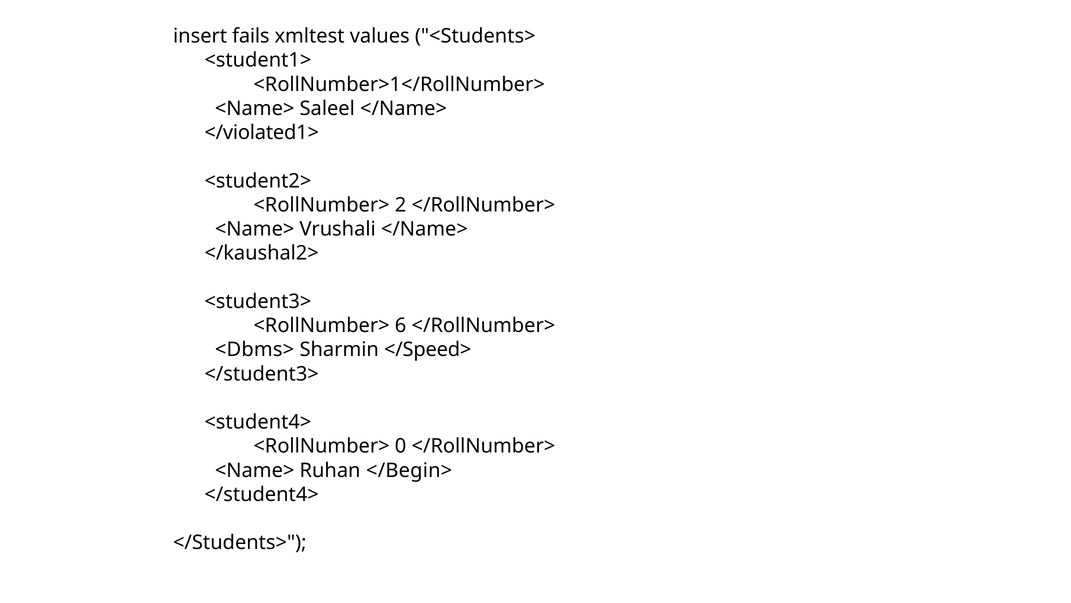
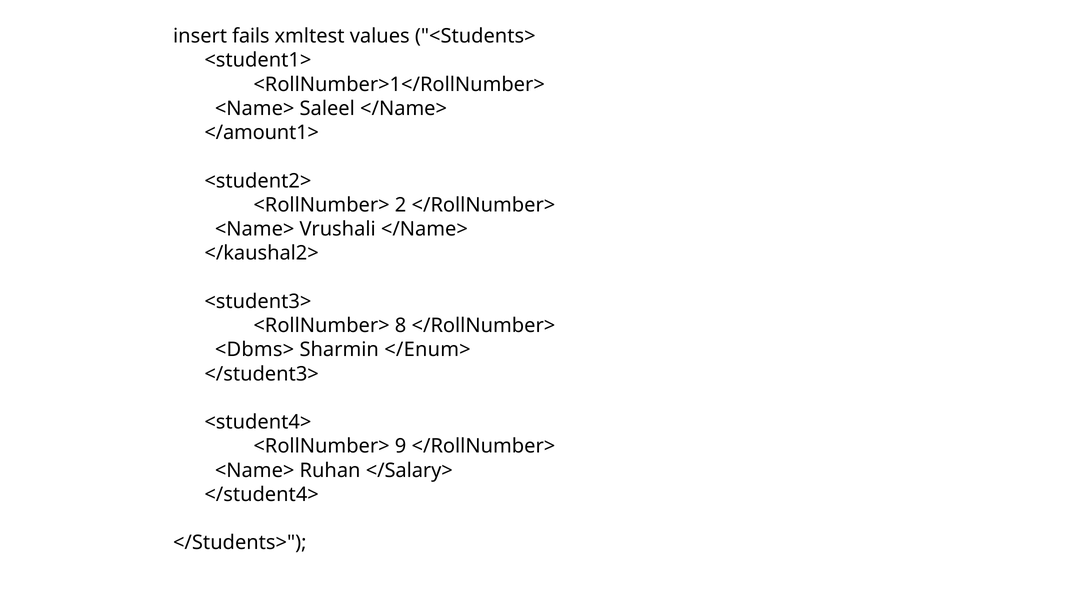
</violated1>: </violated1> -> </amount1> (262, 133)
6: 6 -> 8 (401, 325)
</Speed>: </Speed> -> </Enum> (428, 349)
0: 0 -> 9 (401, 446)
</Begin>: </Begin> -> </Salary> (409, 470)
